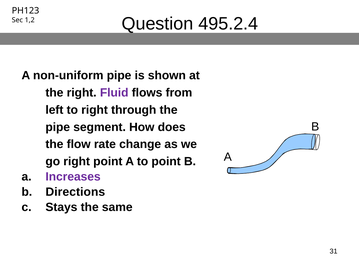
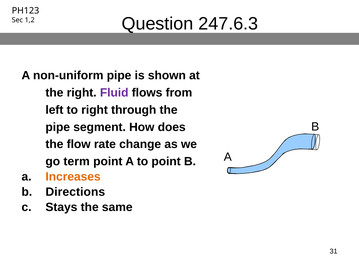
495.2.4: 495.2.4 -> 247.6.3 (228, 24)
go right: right -> term (77, 162)
Increases colour: purple -> orange (73, 177)
